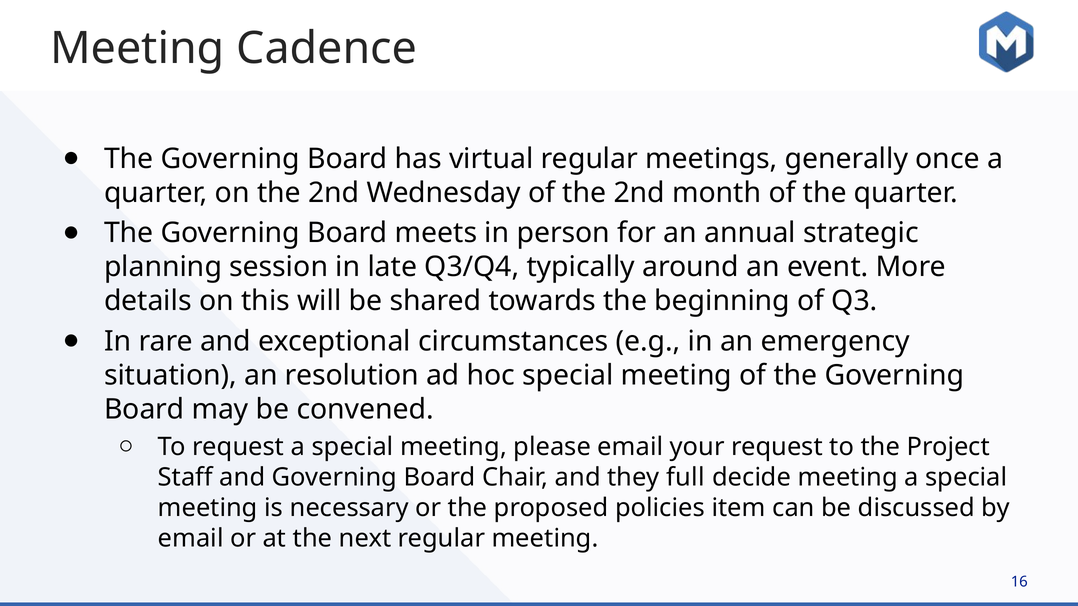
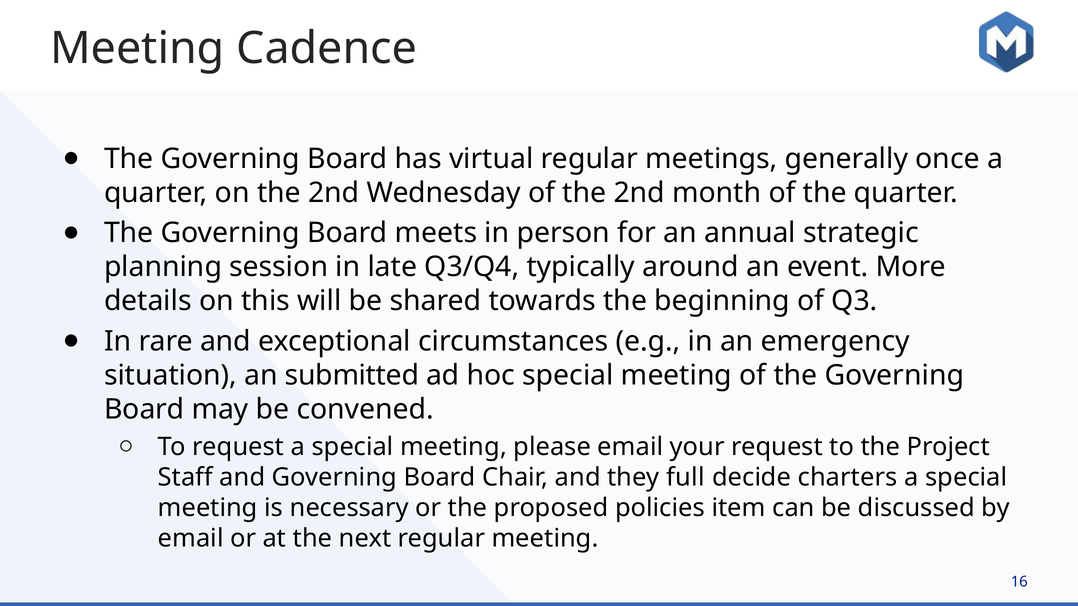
resolution: resolution -> submitted (352, 376)
decide meeting: meeting -> charters (848, 478)
